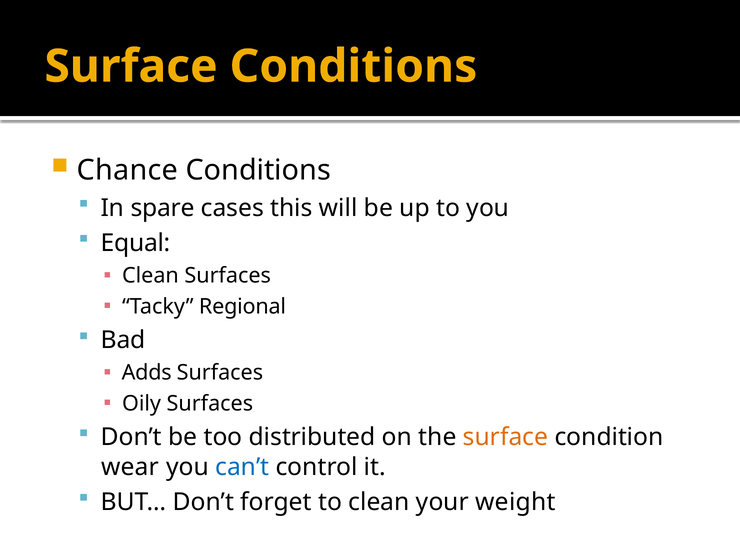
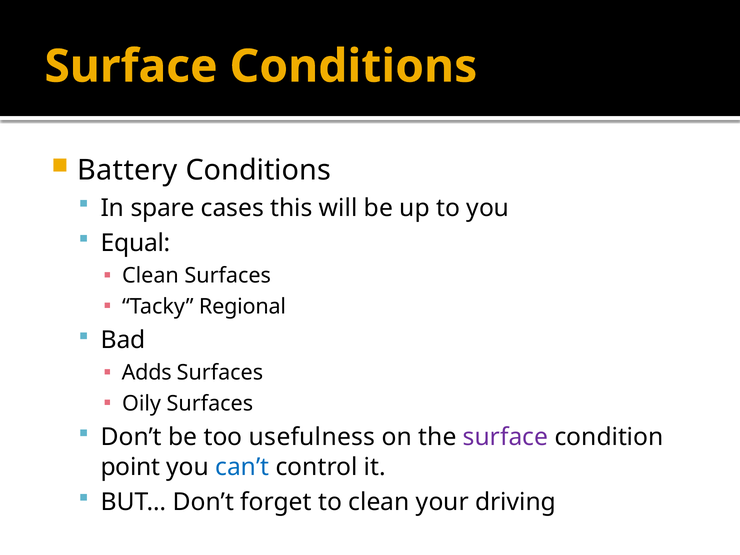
Chance: Chance -> Battery (127, 170)
distributed: distributed -> usefulness (312, 437)
surface colour: orange -> purple (506, 437)
wear: wear -> point (130, 467)
weight: weight -> driving (516, 502)
